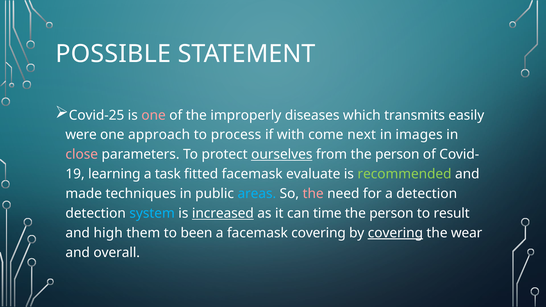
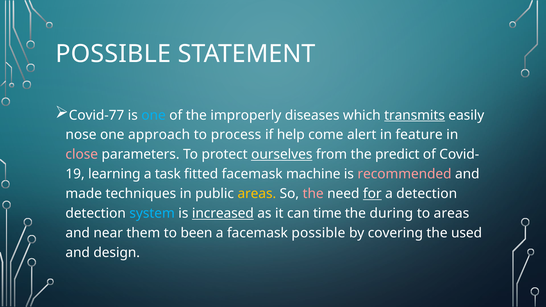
Covid-25: Covid-25 -> Covid-77 (97, 115)
one colour: pink -> light blue (154, 115)
transmits underline: none -> present (415, 115)
were: were -> nose (81, 135)
with: with -> help (291, 135)
next: next -> alert (362, 135)
images: images -> feature (419, 135)
from the person: person -> predict (397, 155)
evaluate: evaluate -> machine (313, 174)
recommended colour: light green -> pink (405, 174)
areas colour: light blue -> yellow (257, 194)
for underline: none -> present (372, 194)
person: person -> during (391, 213)
to result: result -> areas (451, 213)
high: high -> near (108, 233)
facemask covering: covering -> possible (318, 233)
covering underline: present -> none (395, 233)
wear: wear -> used (467, 233)
overall: overall -> design (117, 253)
